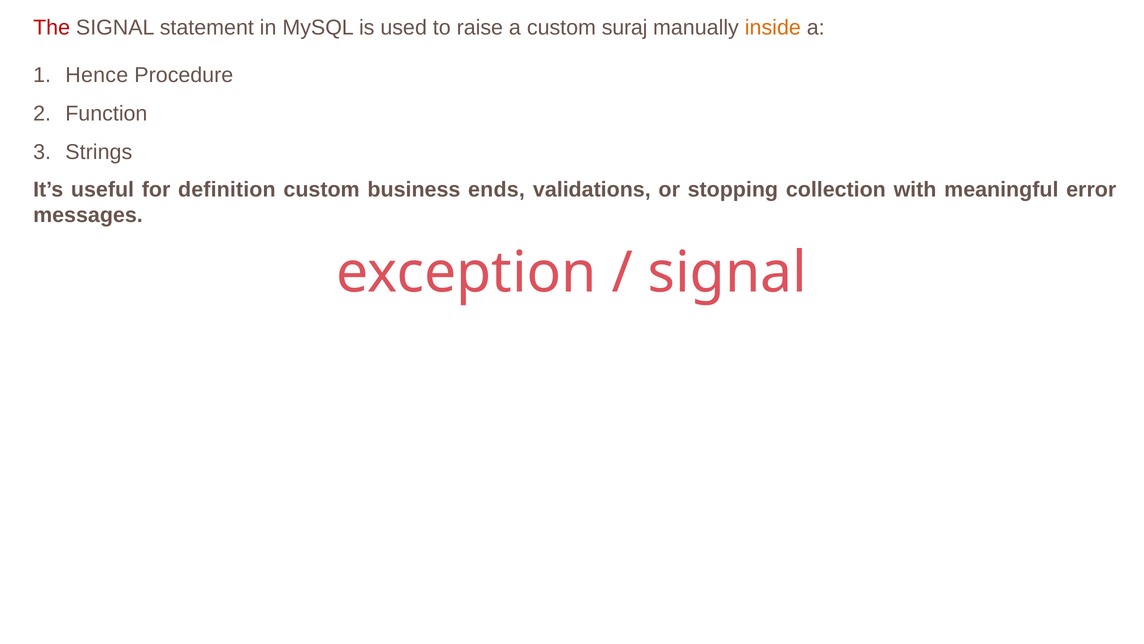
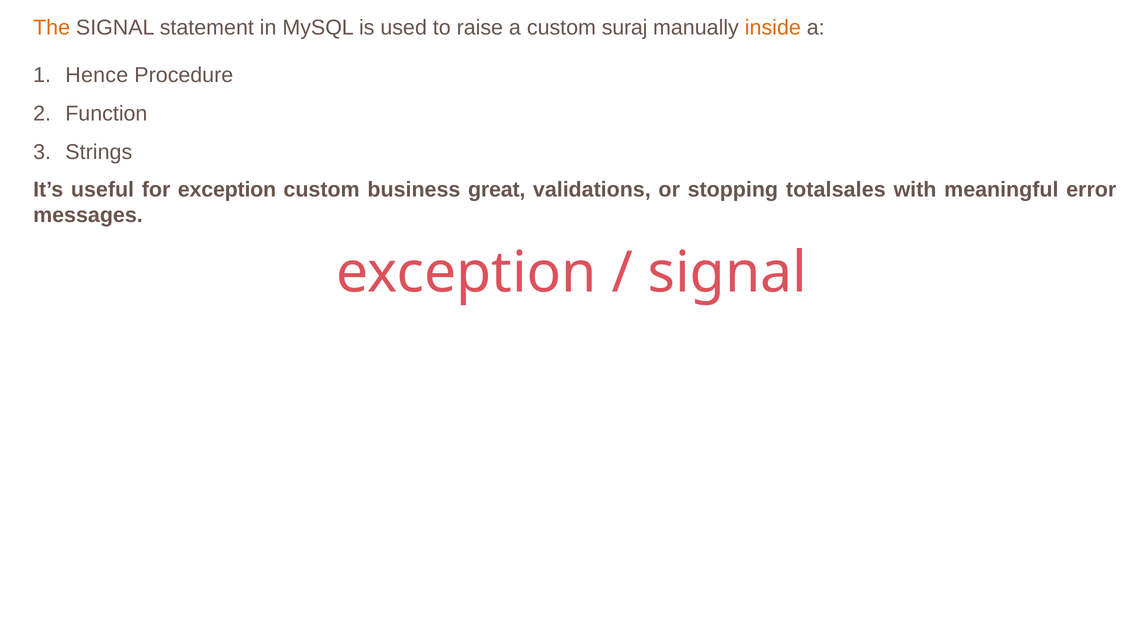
The colour: red -> orange (52, 28)
for definition: definition -> exception (227, 189)
ends: ends -> great (497, 189)
collection: collection -> totalsales (836, 189)
